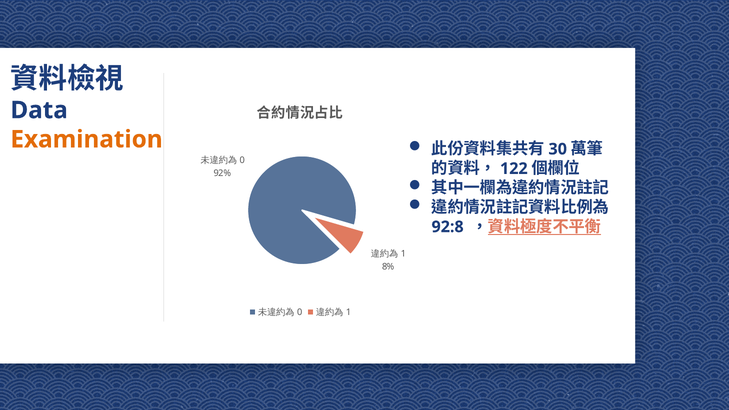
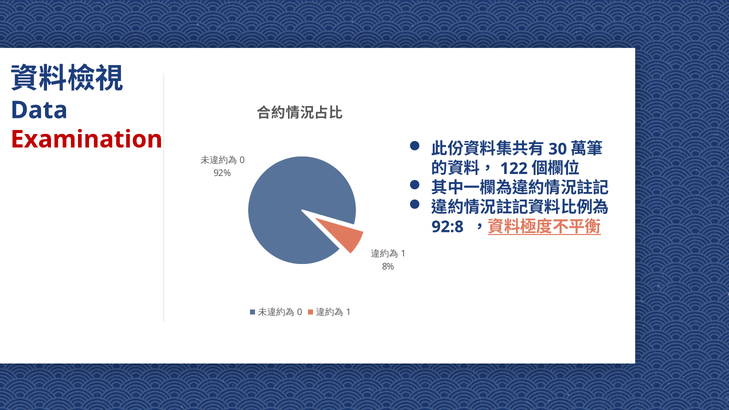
Examination colour: orange -> red (87, 139)
